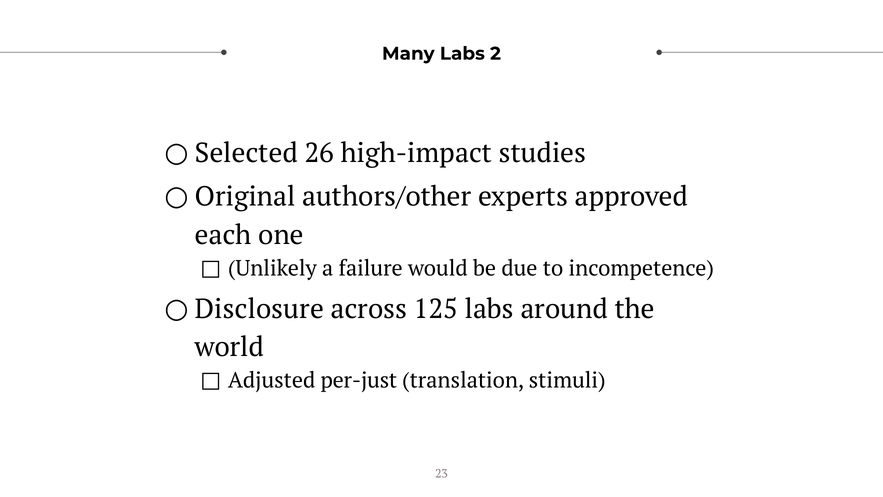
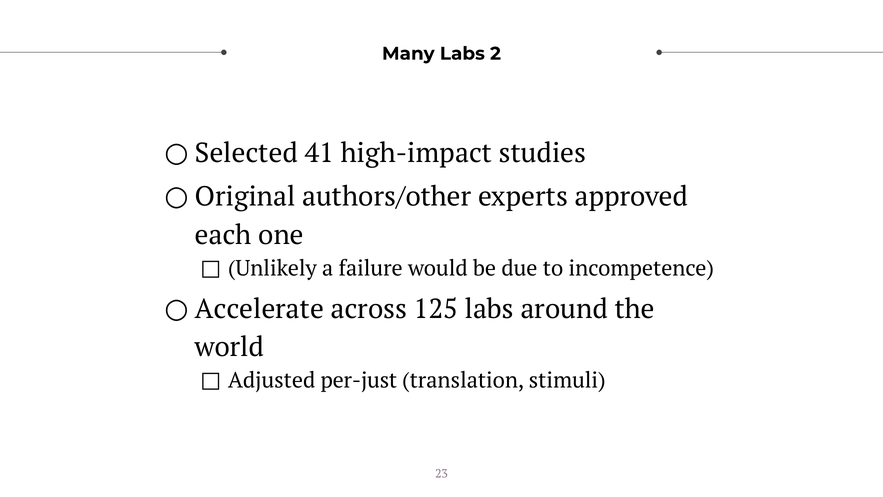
26: 26 -> 41 (319, 153)
Disclosure: Disclosure -> Accelerate (259, 309)
